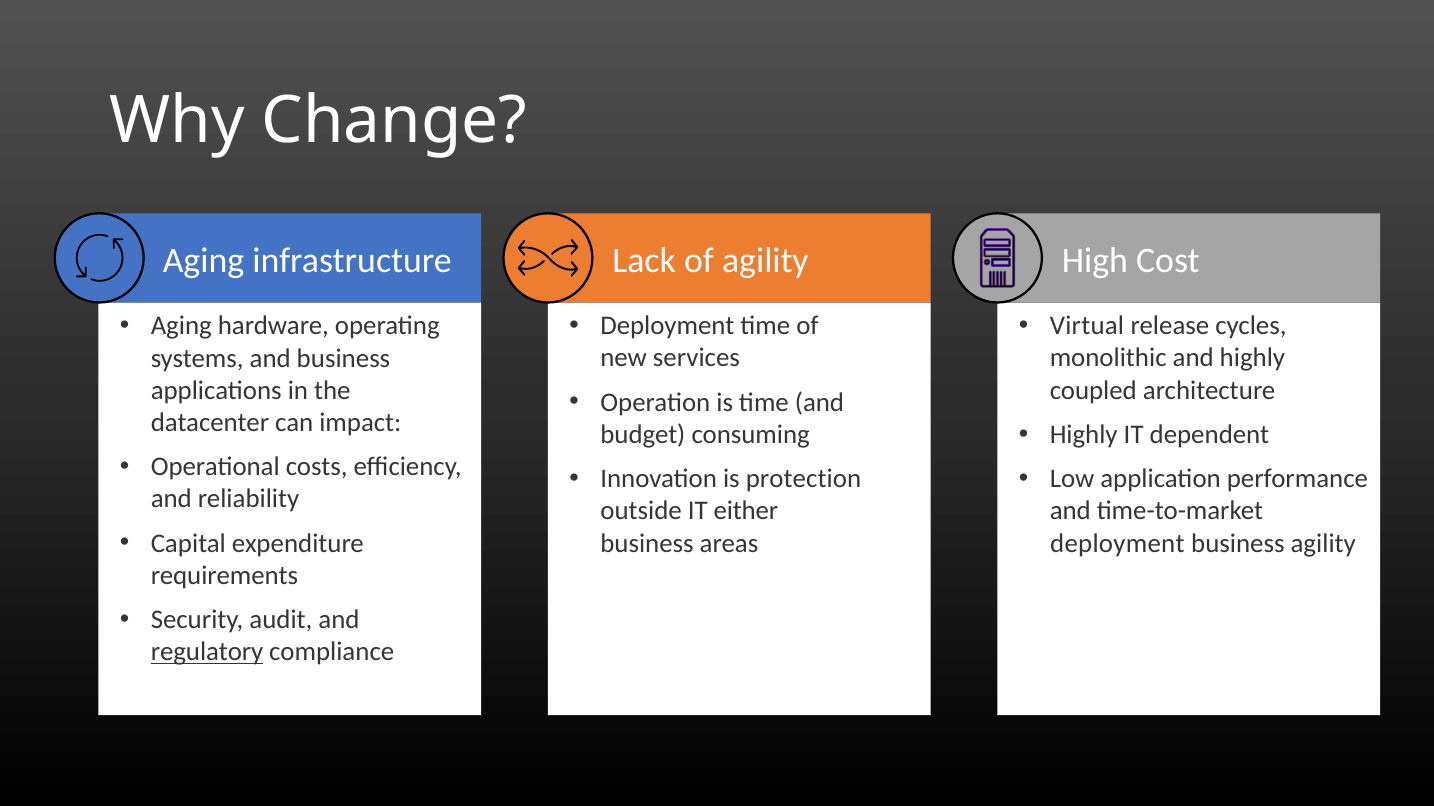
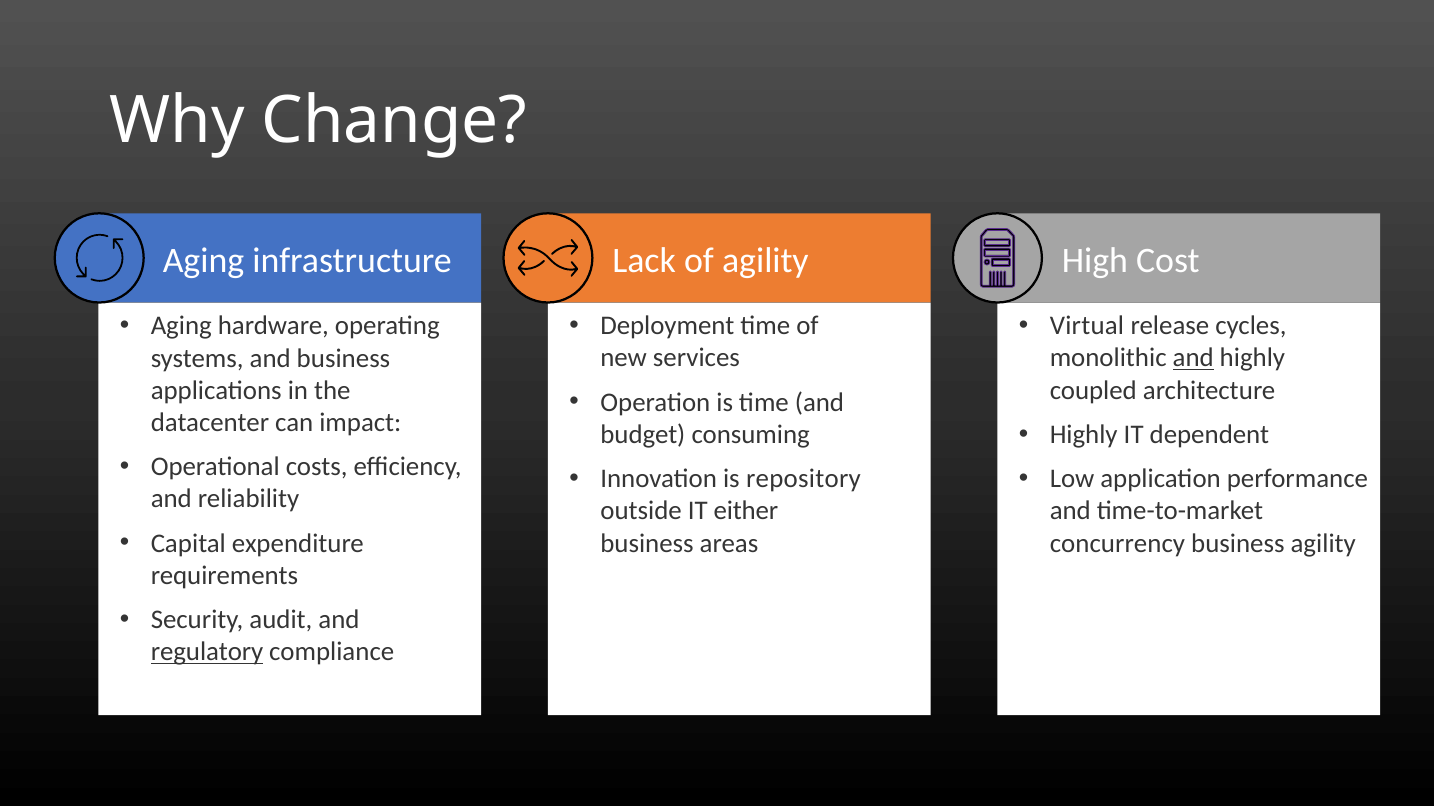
and underline: none -> present (1193, 358)
protection: protection -> repository (803, 479)
deployment: deployment -> concurrency (1117, 544)
